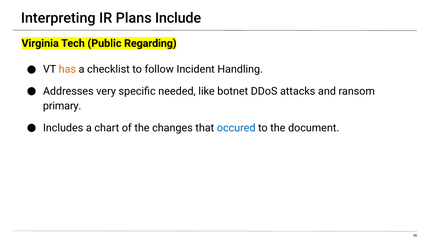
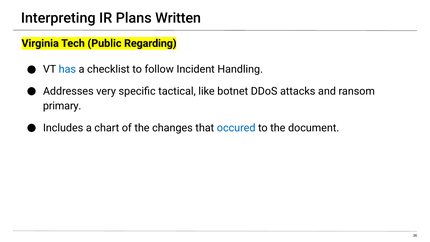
Include: Include -> Written (178, 18)
has colour: orange -> blue (67, 69)
needed: needed -> tactical (177, 91)
